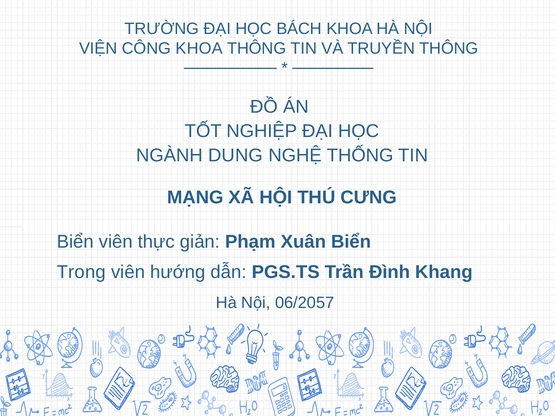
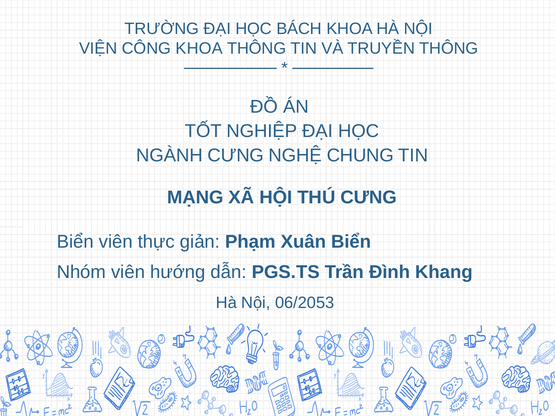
NGÀNH DUNG: DUNG -> CƯNG (236, 156)
THỐNG: THỐNG -> CHUNG (360, 156)
Trong: Trong -> Nhóm (81, 272)
06/2057: 06/2057 -> 06/2053 (305, 303)
